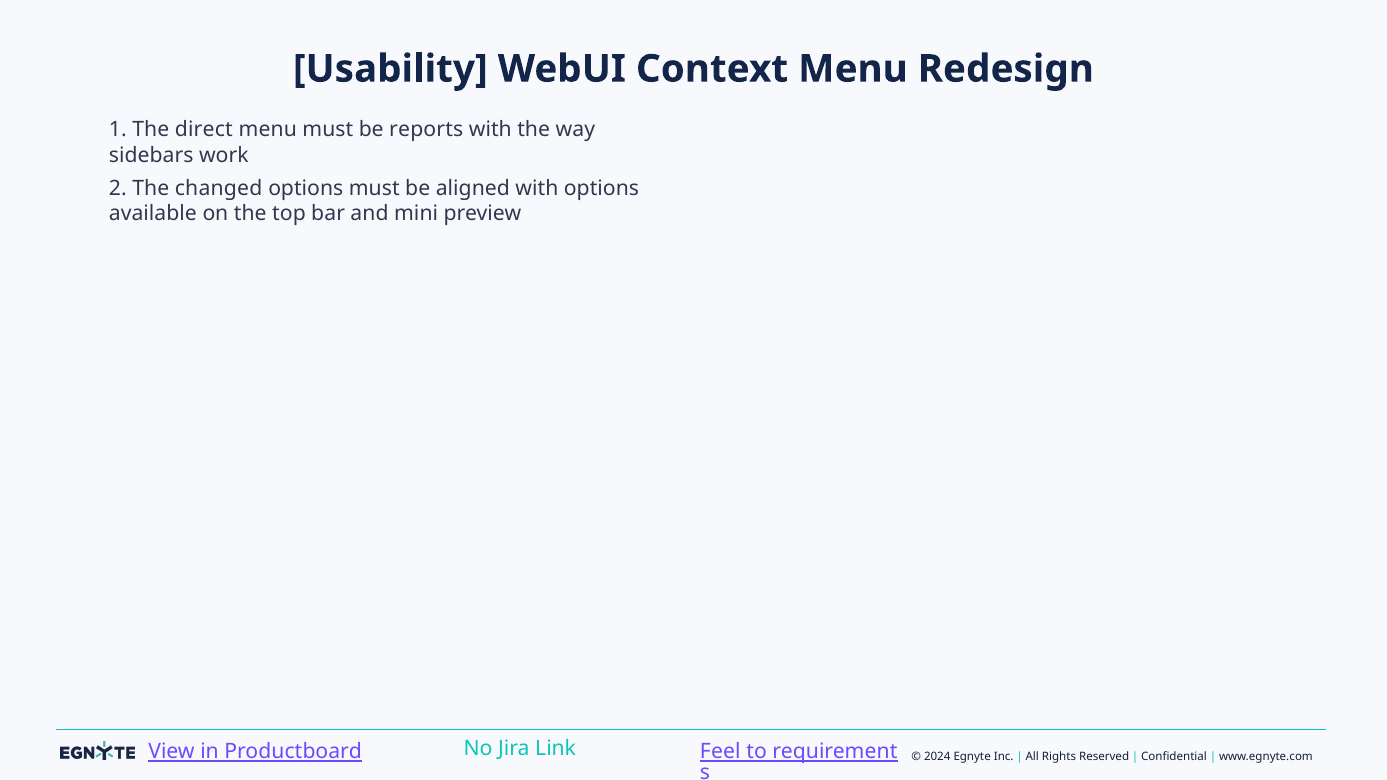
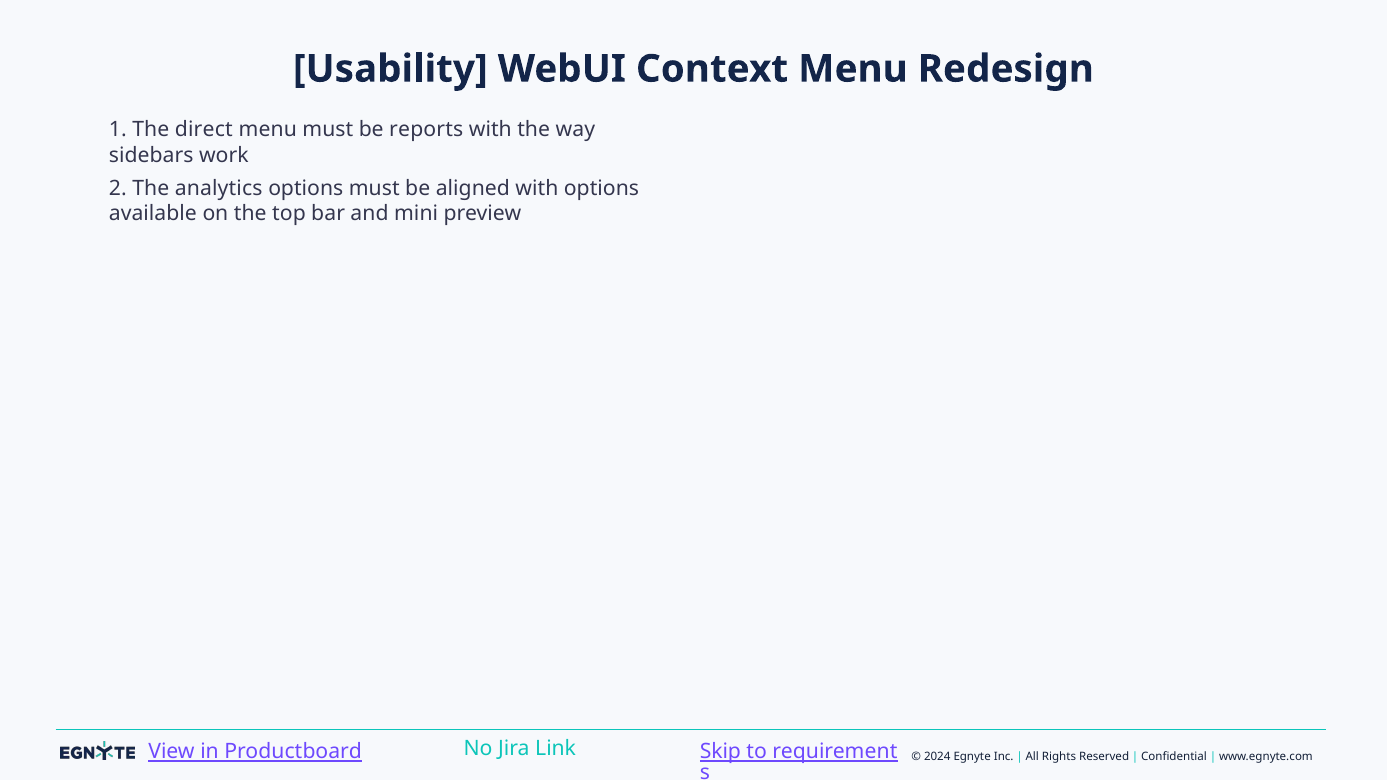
changed: changed -> analytics (219, 188)
Feel: Feel -> Skip (720, 752)
